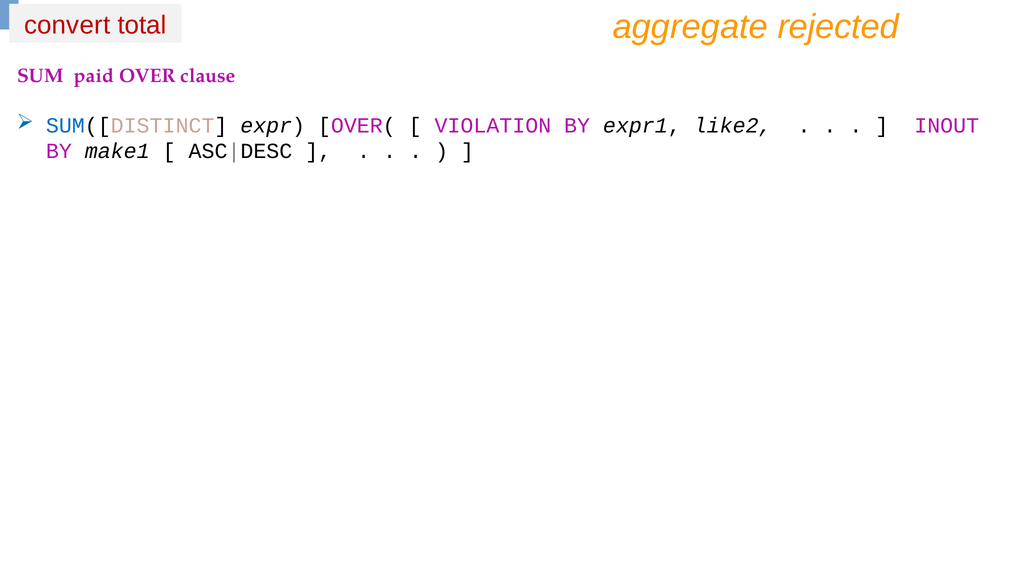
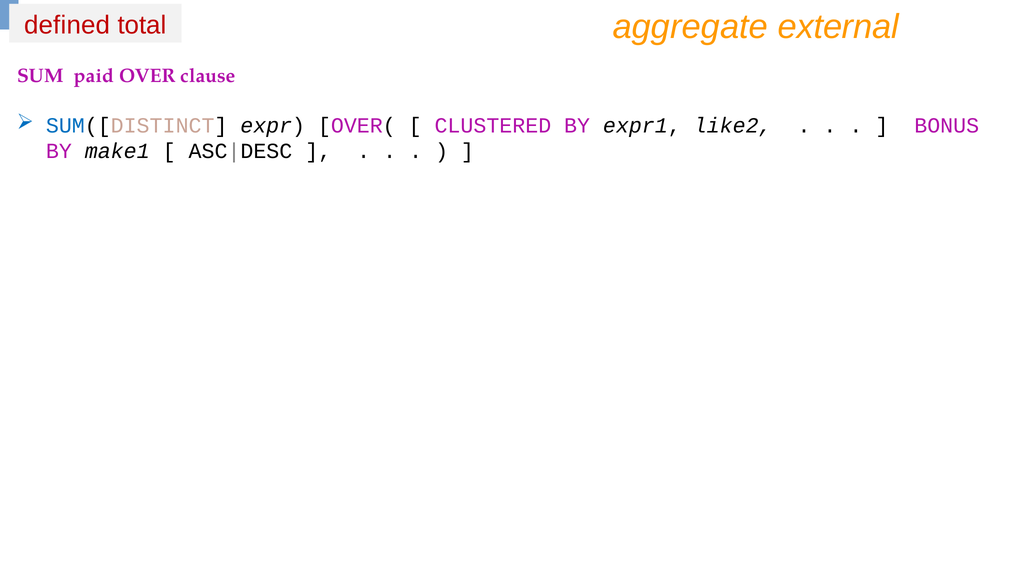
rejected: rejected -> external (838, 27)
convert: convert -> defined (67, 25)
VIOLATION: VIOLATION -> CLUSTERED (493, 125)
INOUT: INOUT -> BONUS (947, 125)
